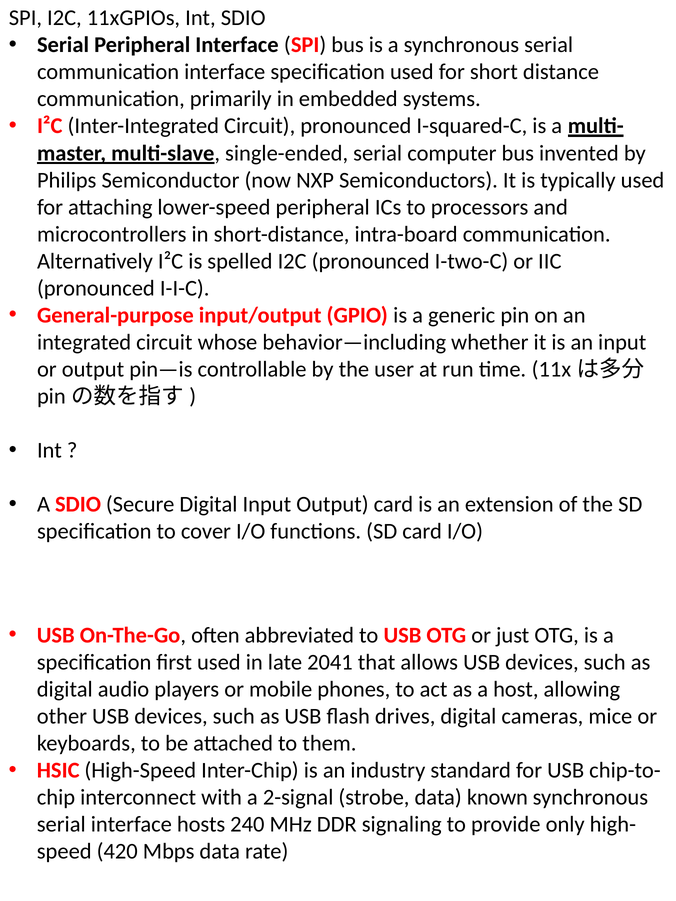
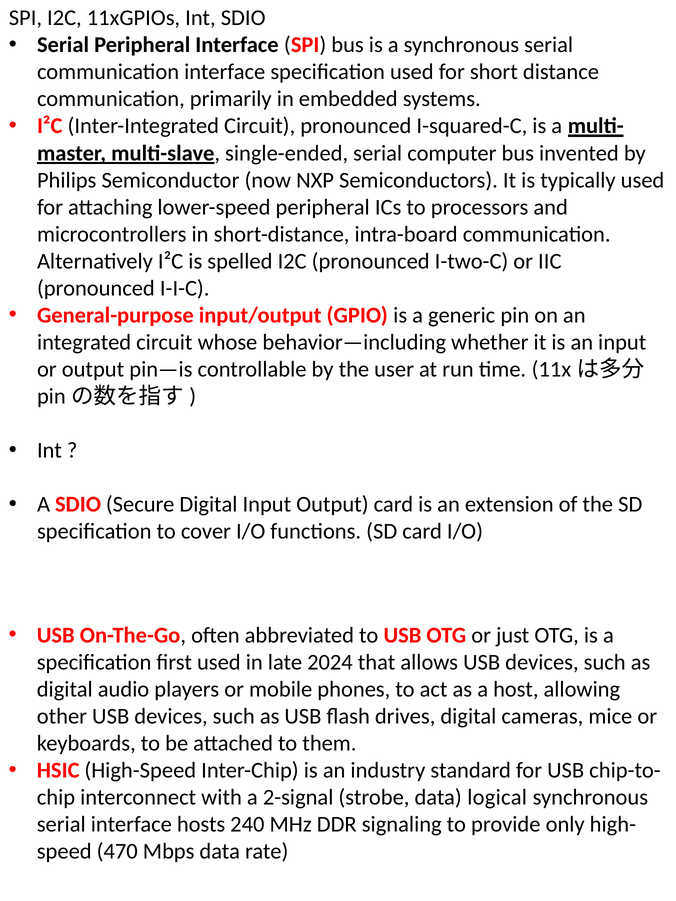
2041: 2041 -> 2024 (330, 662)
known: known -> logical (497, 798)
420: 420 -> 470 (117, 852)
